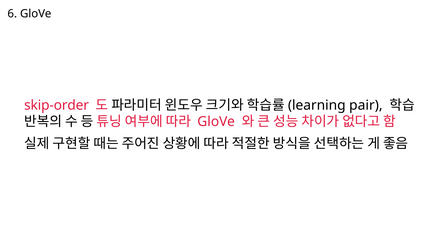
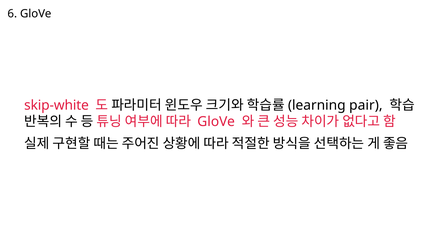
skip-order: skip-order -> skip-white (57, 105)
